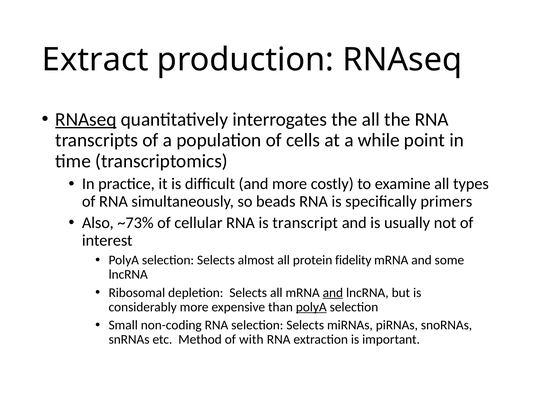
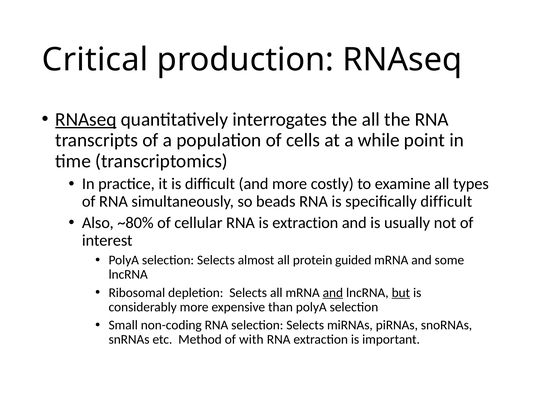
Extract: Extract -> Critical (95, 60)
specifically primers: primers -> difficult (446, 201)
~73%: ~73% -> ~80% (135, 223)
is transcript: transcript -> extraction (305, 223)
fidelity: fidelity -> guided (353, 260)
but underline: none -> present (401, 292)
polyA underline: present -> none (311, 307)
